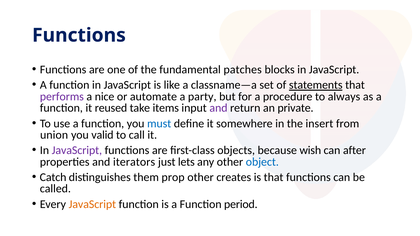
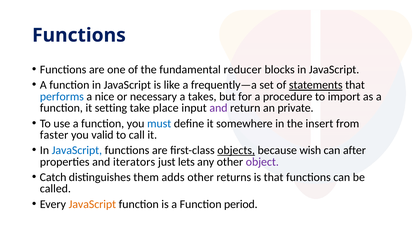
patches: patches -> reducer (243, 70)
classname—a: classname—a -> frequently—a (224, 85)
performs colour: purple -> blue (62, 97)
automate: automate -> necessary (153, 97)
party: party -> takes (202, 97)
always: always -> import (344, 97)
reused: reused -> setting (111, 108)
items: items -> place (166, 108)
union: union -> faster (54, 135)
JavaScript colour: purple -> blue (77, 151)
objects underline: none -> present (236, 151)
object colour: blue -> purple (262, 162)
prop: prop -> adds (173, 177)
creates: creates -> returns (234, 177)
